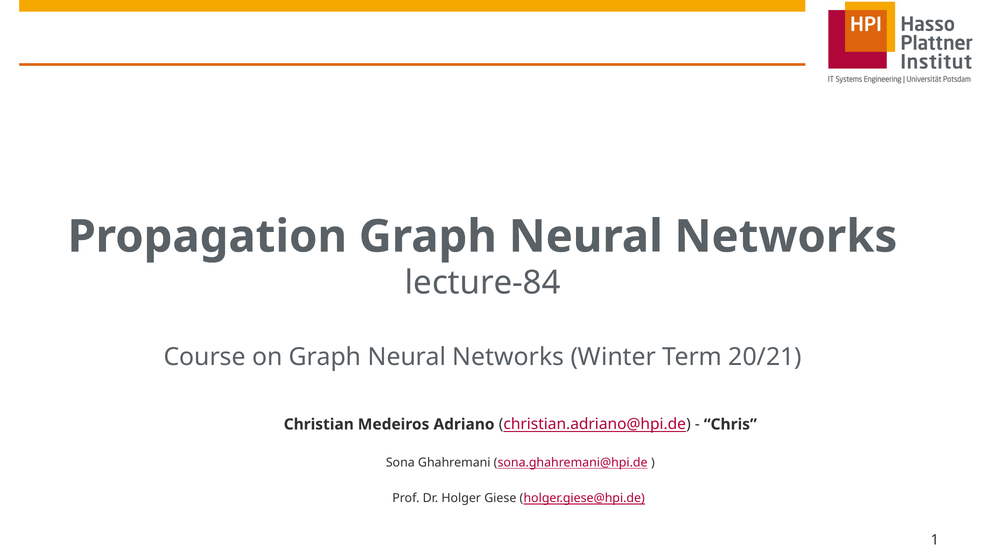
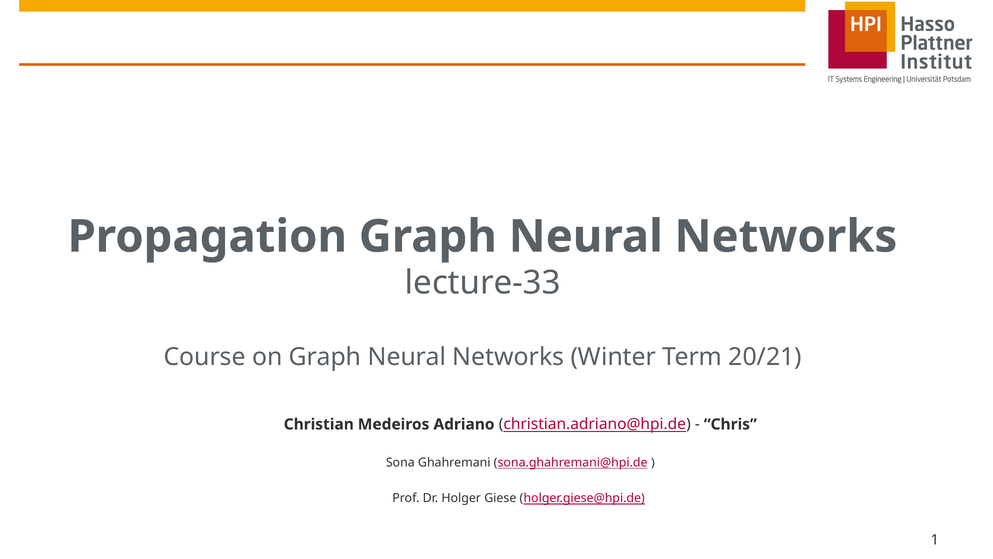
lecture-84: lecture-84 -> lecture-33 (483, 283)
